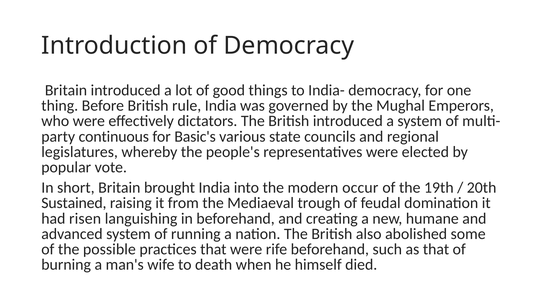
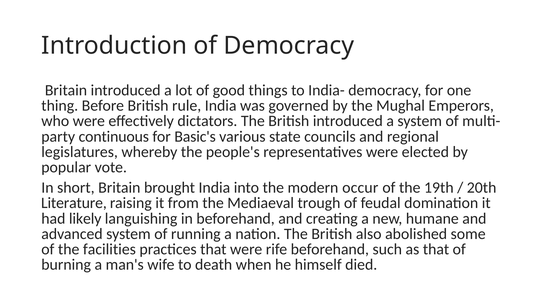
Sustained: Sustained -> Literature (74, 203)
risen: risen -> likely (85, 218)
possible: possible -> facilities (109, 249)
